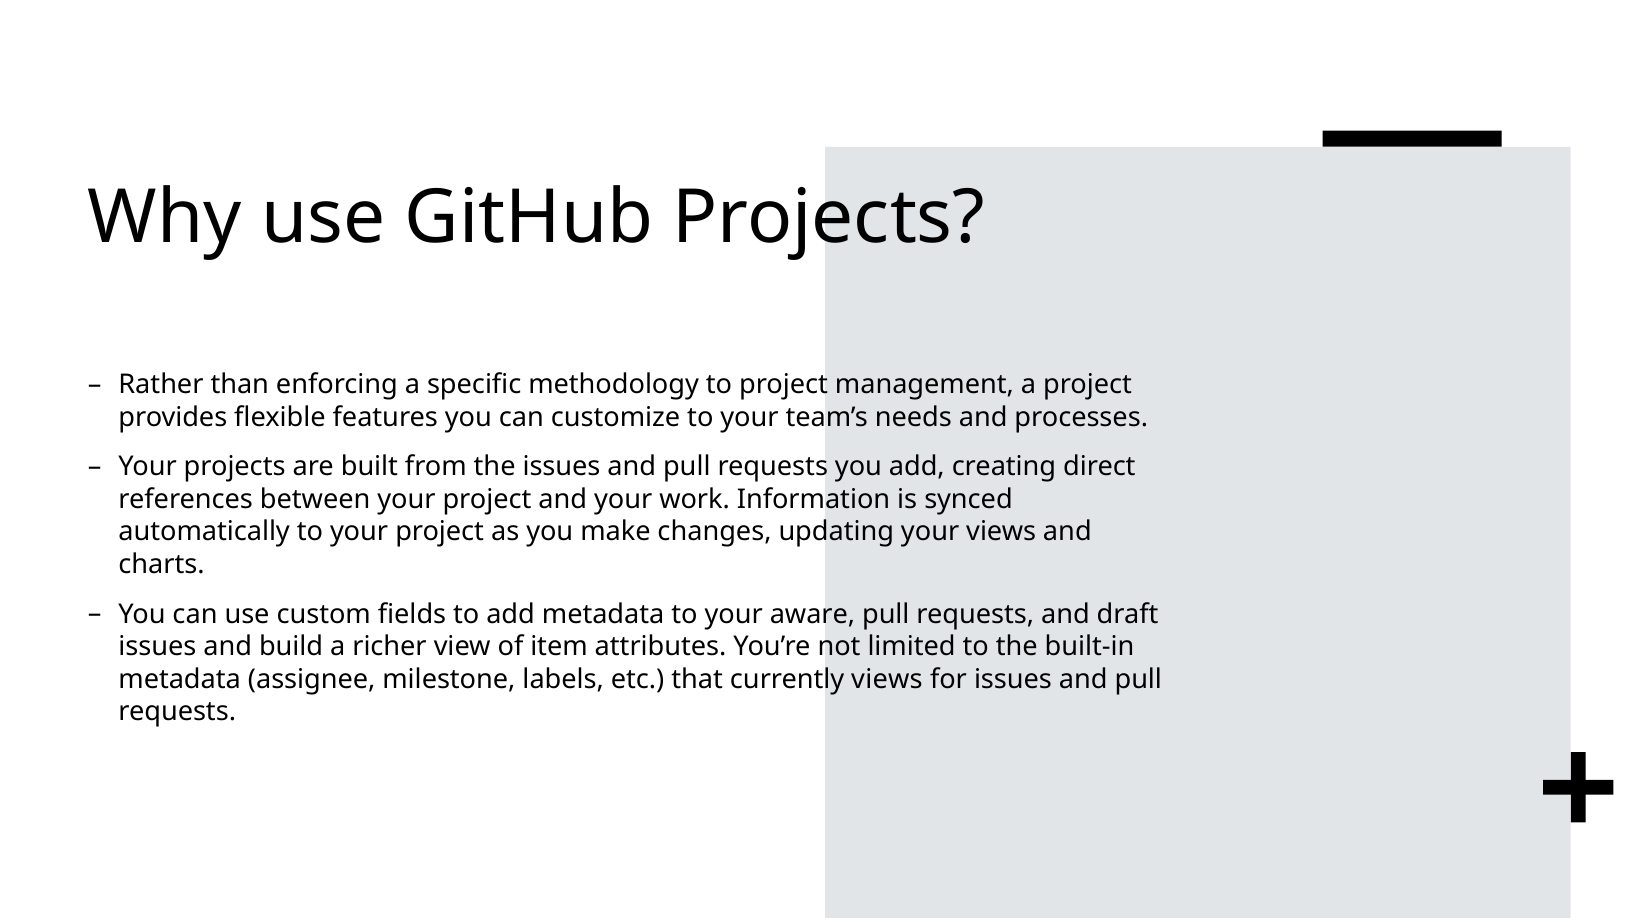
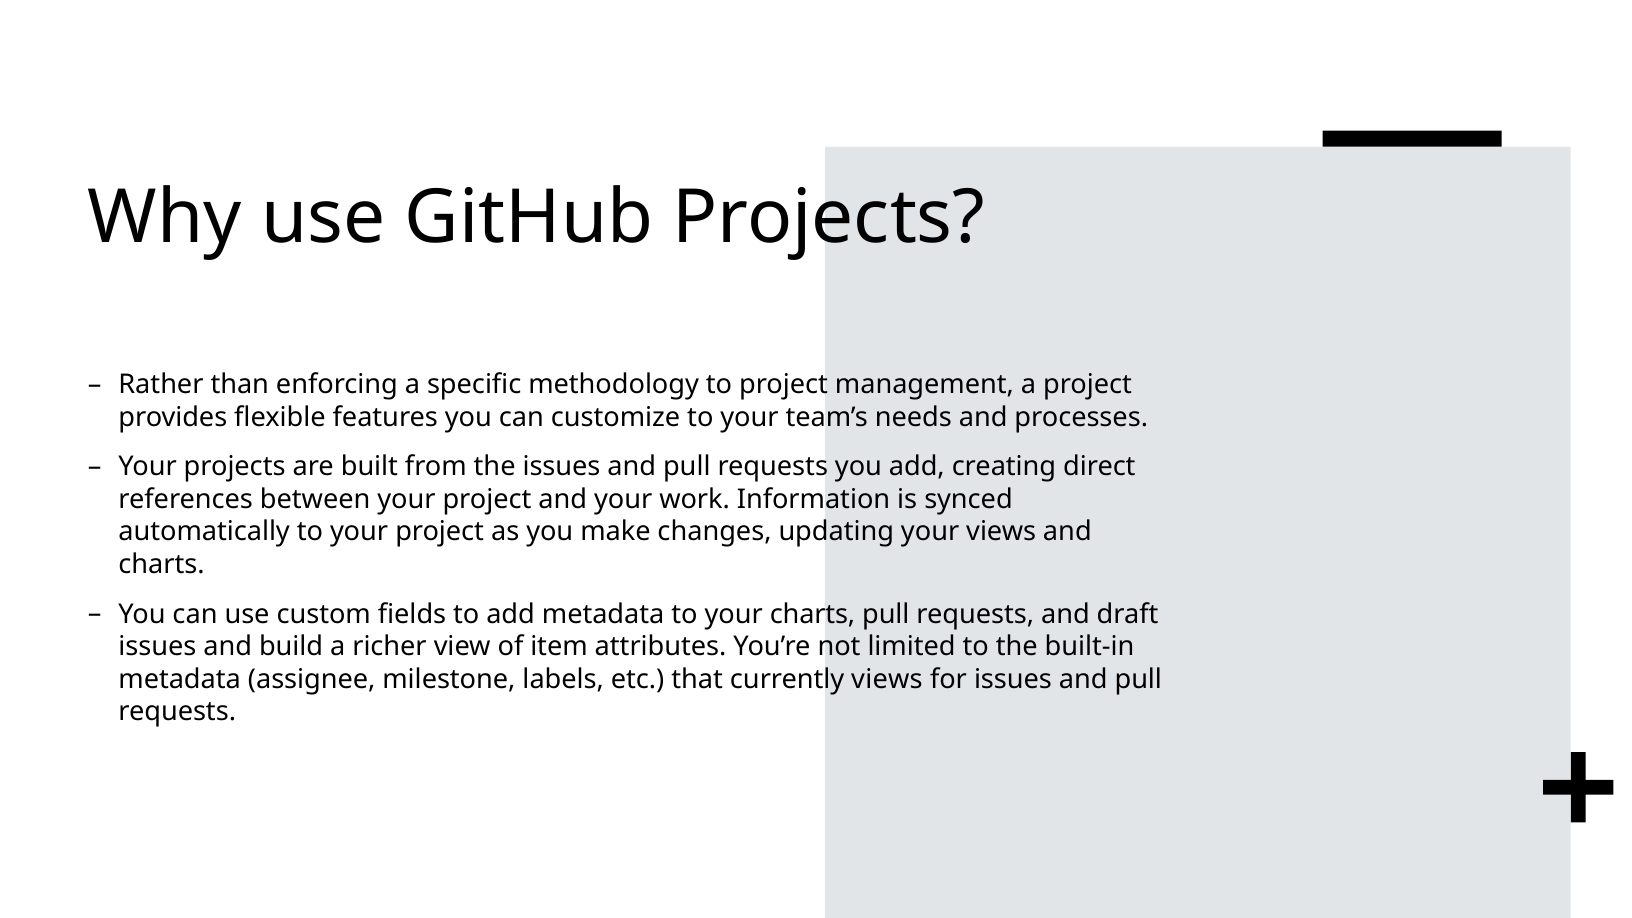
your aware: aware -> charts (813, 614)
